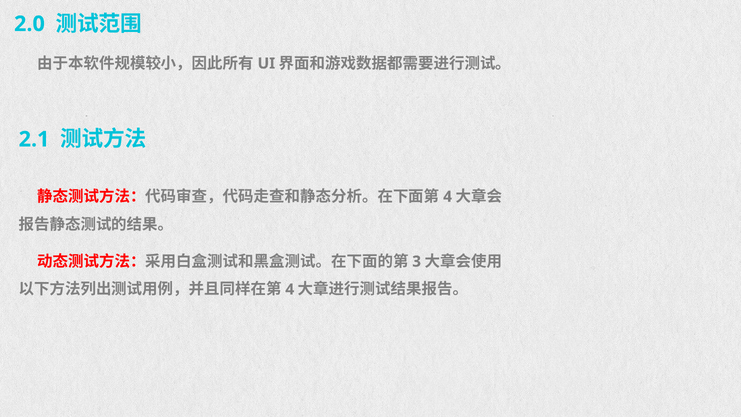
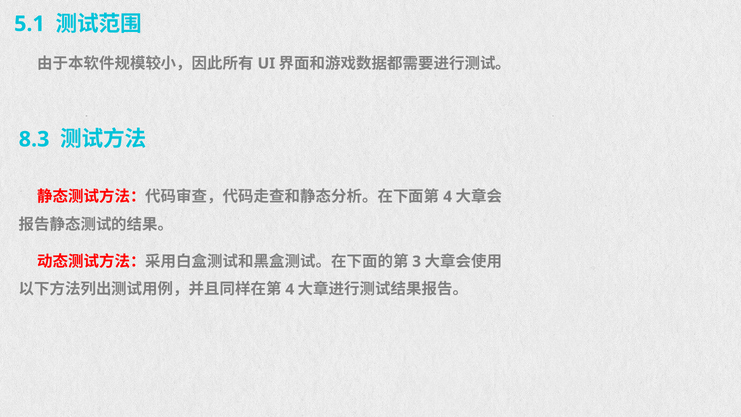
2.0: 2.0 -> 5.1 (29, 24)
2.1: 2.1 -> 8.3 (34, 139)
